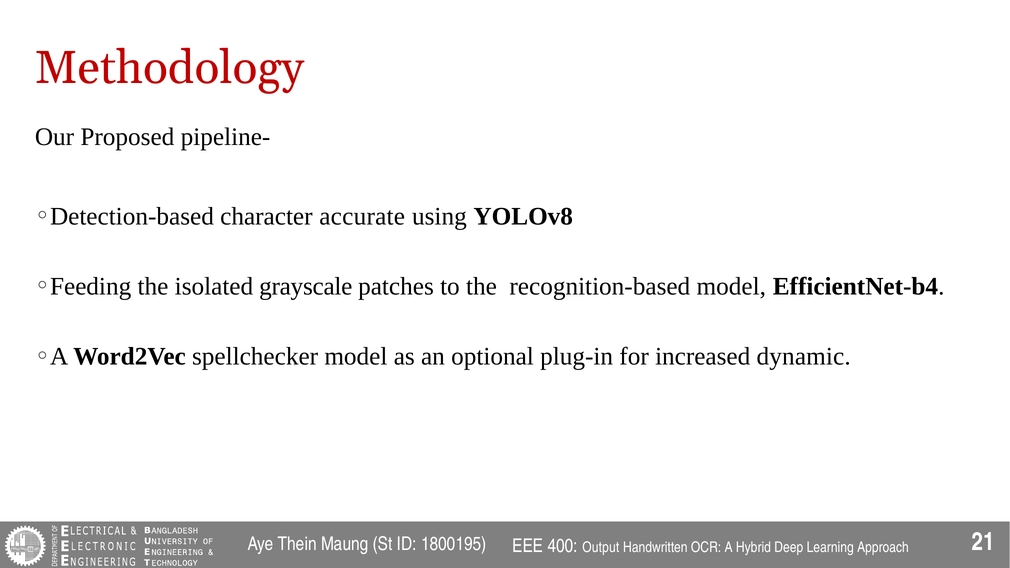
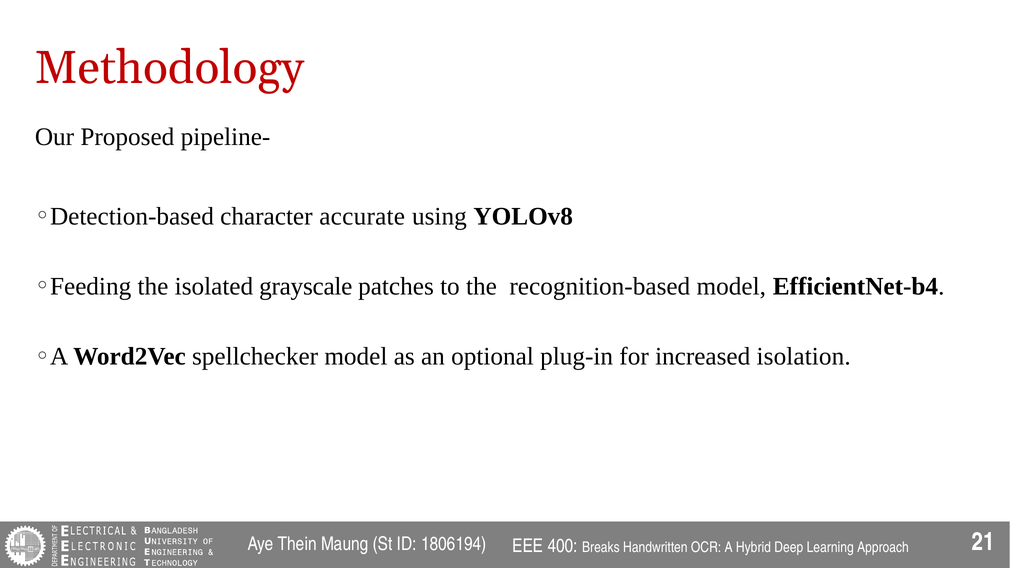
dynamic: dynamic -> isolation (804, 357)
1800195: 1800195 -> 1806194 (454, 544)
Output: Output -> Breaks (601, 547)
